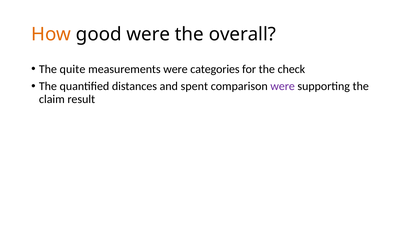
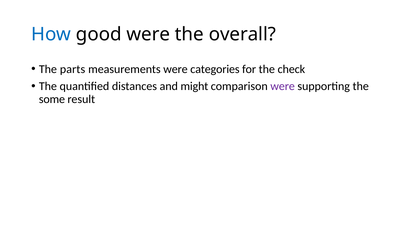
How colour: orange -> blue (51, 34)
quite: quite -> parts (73, 69)
spent: spent -> might (194, 87)
claim: claim -> some (52, 99)
